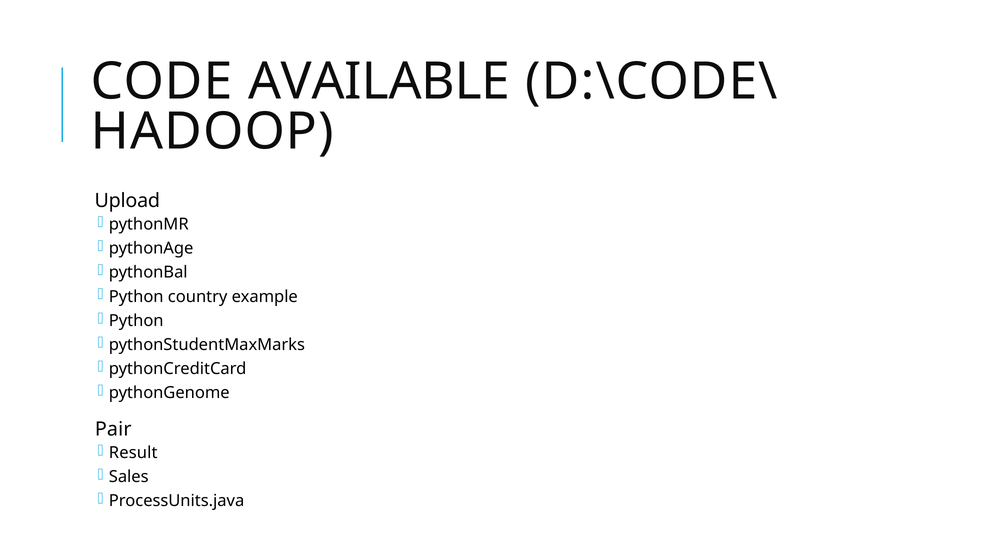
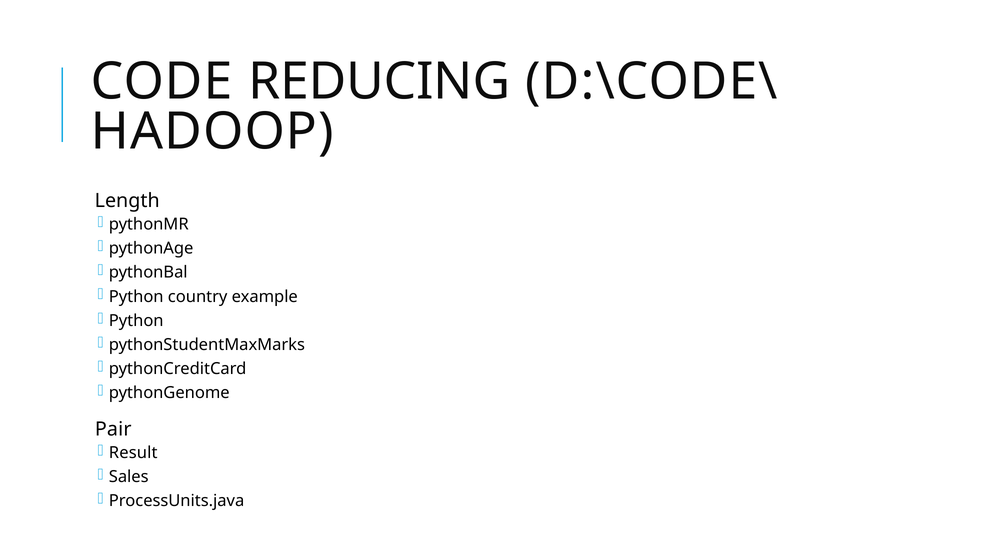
AVAILABLE: AVAILABLE -> REDUCING (379, 82)
Upload: Upload -> Length (127, 201)
